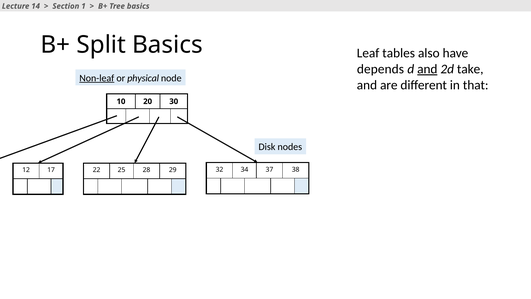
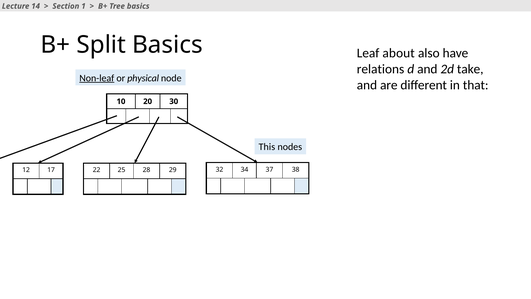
tables: tables -> about (399, 53)
depends: depends -> relations (381, 69)
and underline: present -> none (427, 69)
Disk: Disk -> This (267, 147)
